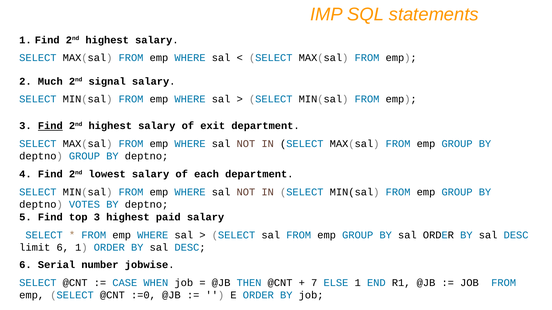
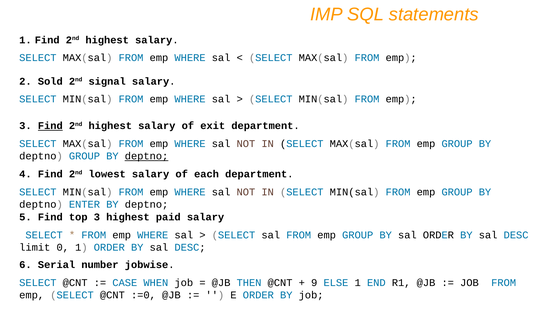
Much: Much -> Sold (50, 81)
deptno underline: none -> present (147, 156)
VOTES: VOTES -> ENTER (84, 205)
limit 6: 6 -> 0 (63, 248)
7: 7 -> 9 (314, 283)
